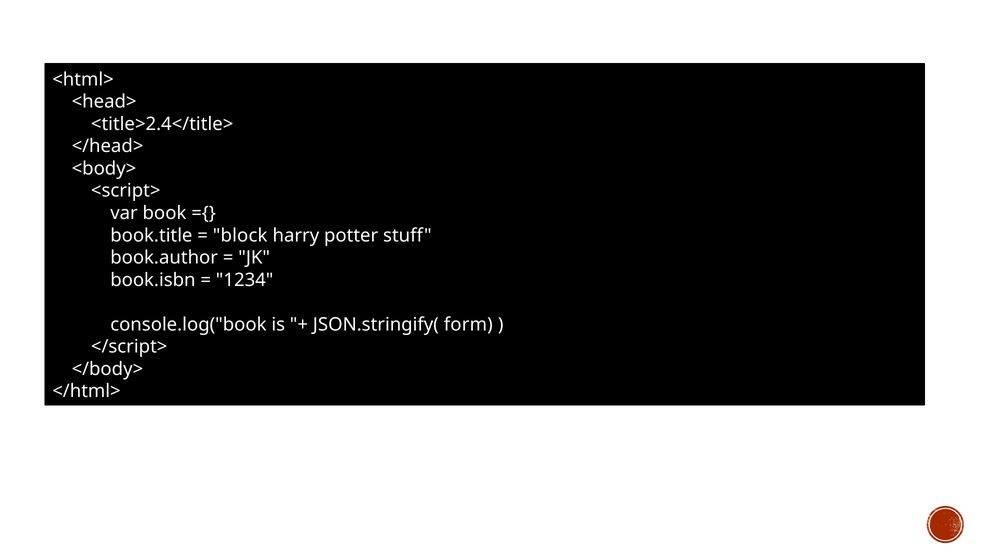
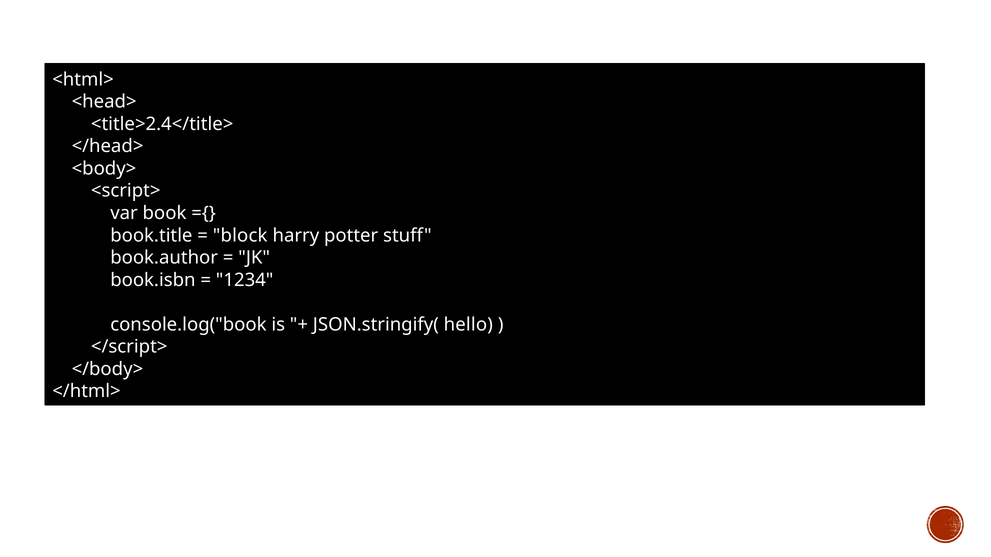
form: form -> hello (468, 325)
